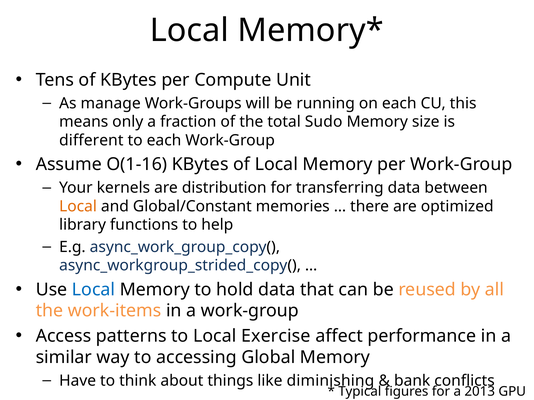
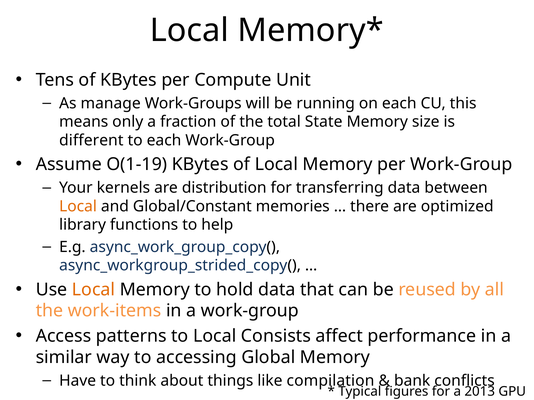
Sudo: Sudo -> State (324, 122)
O(1-16: O(1-16 -> O(1-19 (137, 165)
Local colour: blue -> orange (94, 290)
Exercise: Exercise -> Consists (276, 337)
diminishing: diminishing -> compilation (330, 381)
